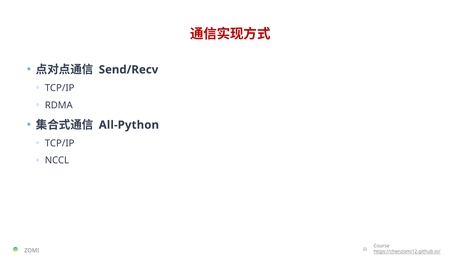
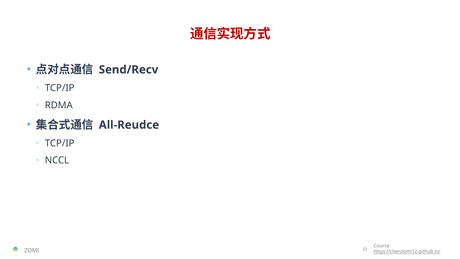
All-Python: All-Python -> All-Reudce (129, 125)
